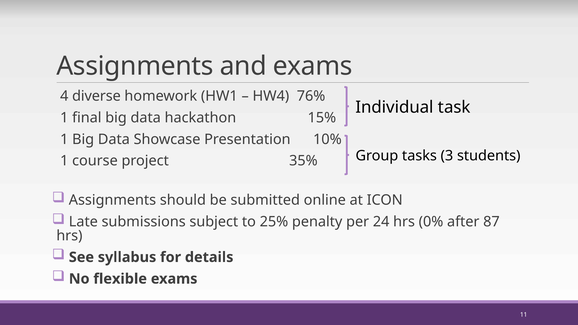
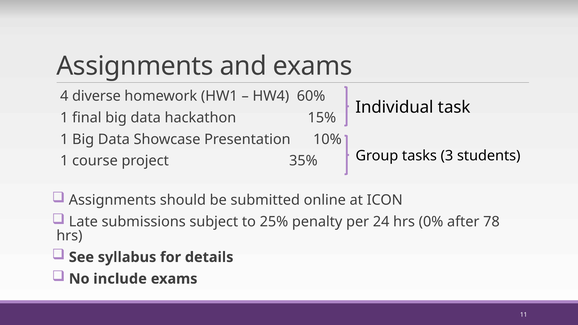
76%: 76% -> 60% (311, 96)
87: 87 -> 78 (491, 222)
flexible: flexible -> include (120, 279)
